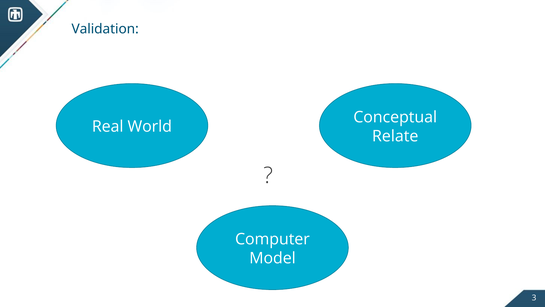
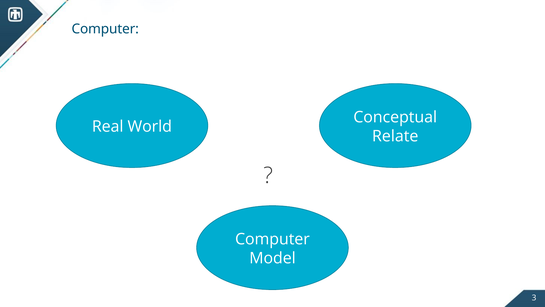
Validation: Validation -> Computer (105, 29)
